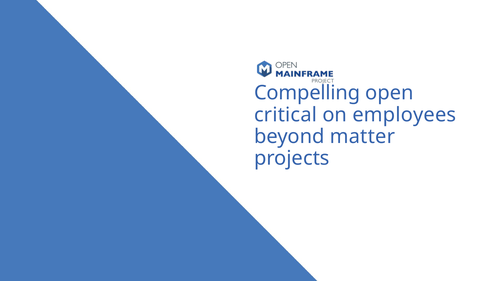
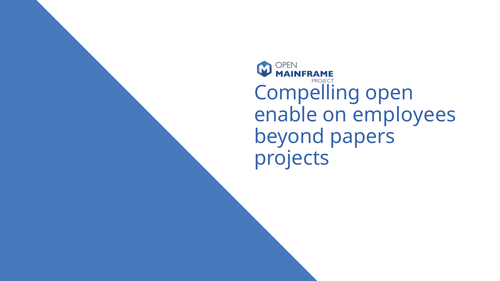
critical: critical -> enable (286, 115)
matter: matter -> papers (363, 137)
